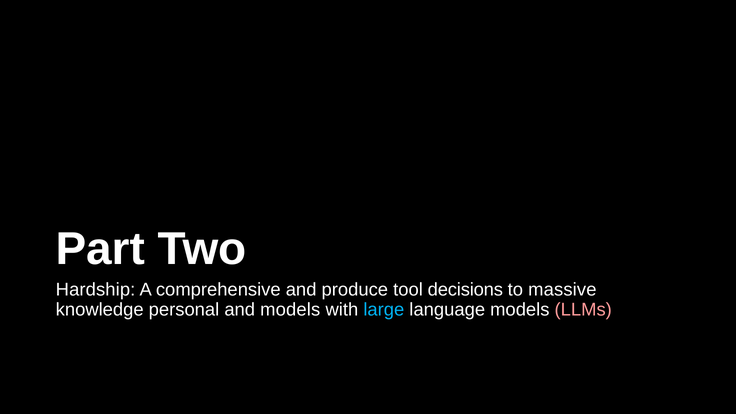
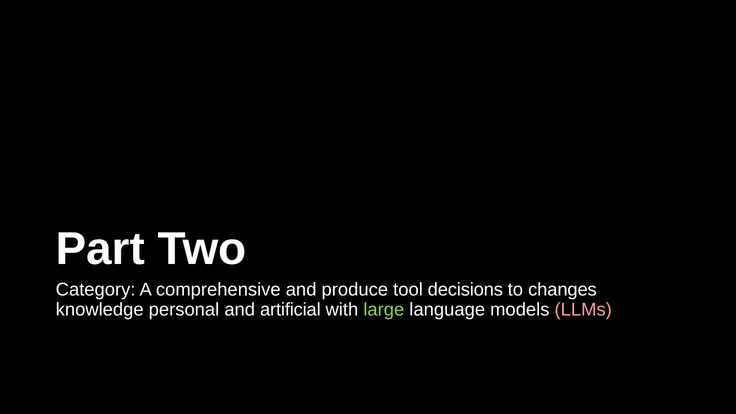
Hardship: Hardship -> Category (96, 290)
massive: massive -> changes (563, 290)
and models: models -> artificial (290, 310)
large colour: light blue -> light green (384, 310)
